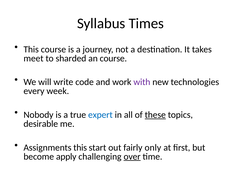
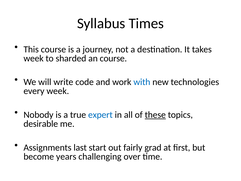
meet: meet -> week (34, 58)
with colour: purple -> blue (142, 82)
Assignments this: this -> last (80, 147)
only: only -> grad (153, 147)
apply: apply -> years (66, 156)
over underline: present -> none (132, 156)
